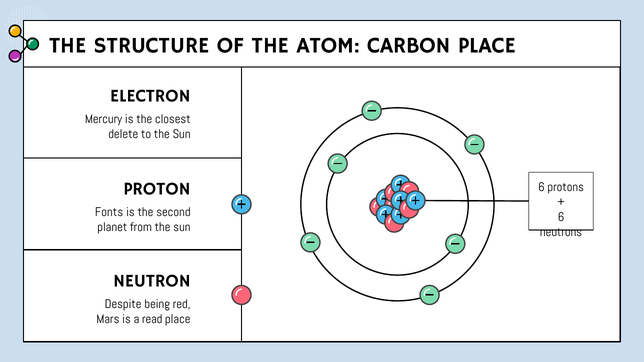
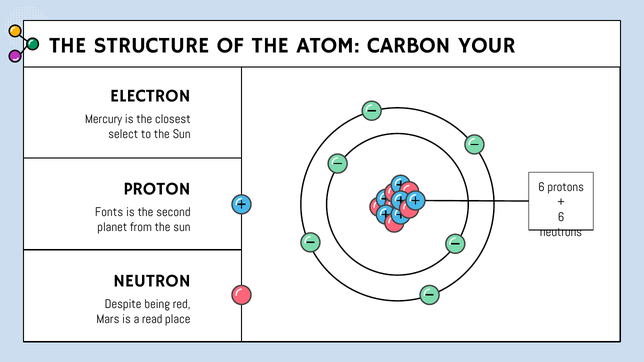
CARBON PLACE: PLACE -> YOUR (487, 45)
delete: delete -> select (123, 134)
